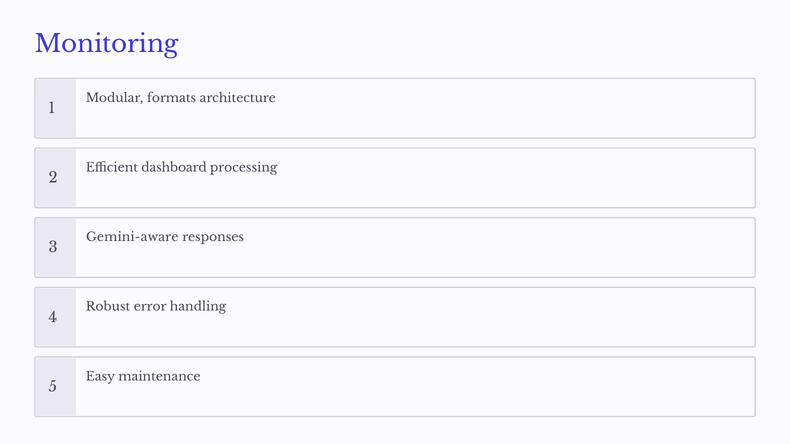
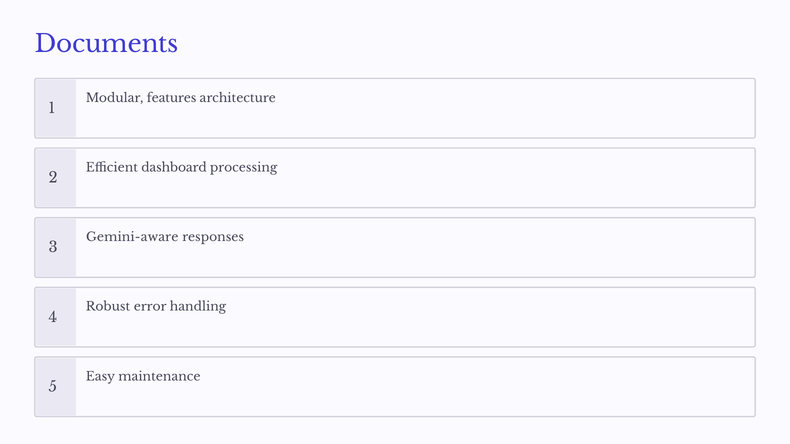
Monitoring: Monitoring -> Documents (107, 44)
formats: formats -> features (172, 98)
